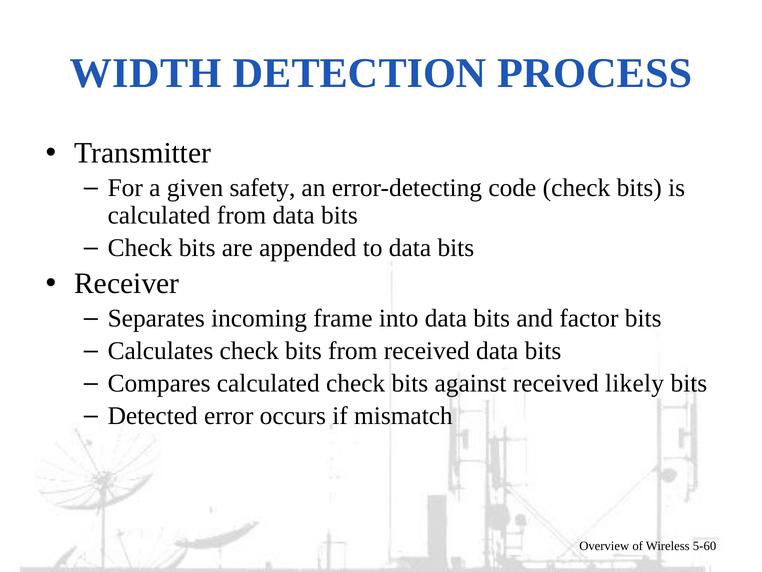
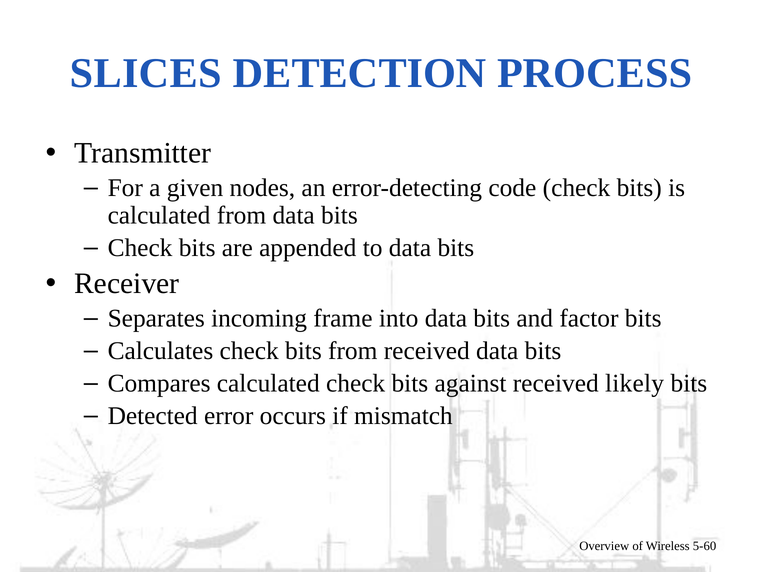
WIDTH: WIDTH -> SLICES (146, 73)
safety: safety -> nodes (262, 188)
